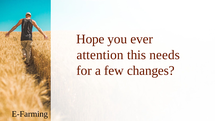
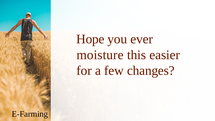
attention: attention -> moisture (100, 55)
needs: needs -> easier (165, 55)
